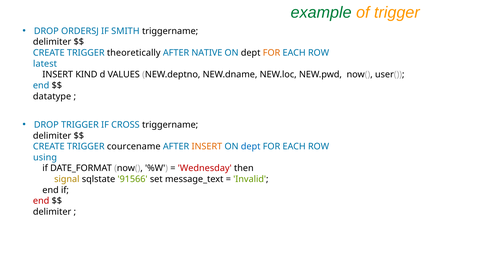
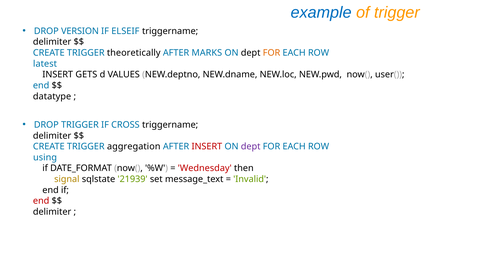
example colour: green -> blue (321, 13)
ORDERSJ: ORDERSJ -> VERSION (80, 31)
SMITH: SMITH -> ELSEIF (125, 31)
NATIVE: NATIVE -> MARKS (207, 53)
KIND: KIND -> GETS (86, 75)
courcename: courcename -> aggregation (134, 147)
INSERT colour: orange -> red (207, 147)
dept colour: blue -> purple (251, 147)
91566: 91566 -> 21939 (133, 179)
